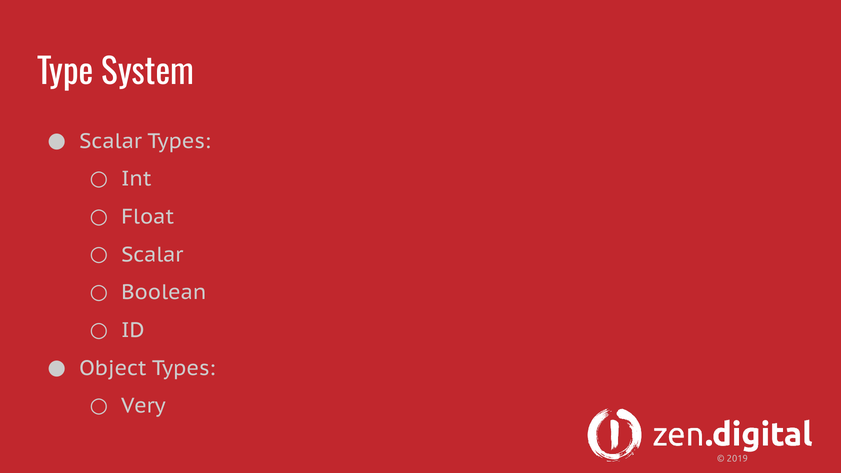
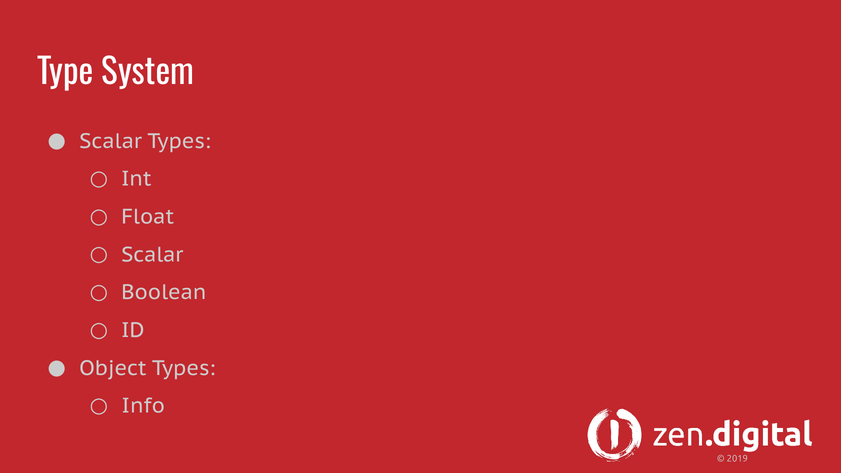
Very: Very -> Info (143, 406)
